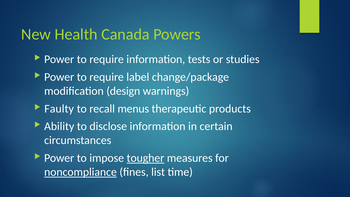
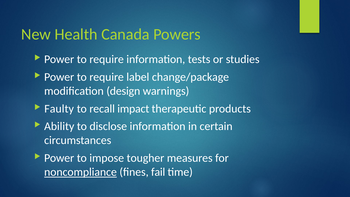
menus: menus -> impact (133, 109)
tougher underline: present -> none (145, 158)
list: list -> fail (158, 172)
